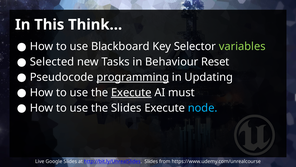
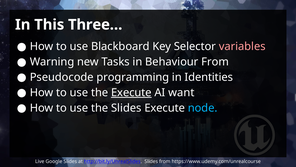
Think…: Think… -> Three… (95, 25)
variables colour: light green -> pink (242, 46)
Selected: Selected -> Warning (52, 62)
Behaviour Reset: Reset -> From (215, 62)
programming underline: present -> none (133, 77)
Updating: Updating -> Identities (209, 77)
must: must -> want (181, 92)
